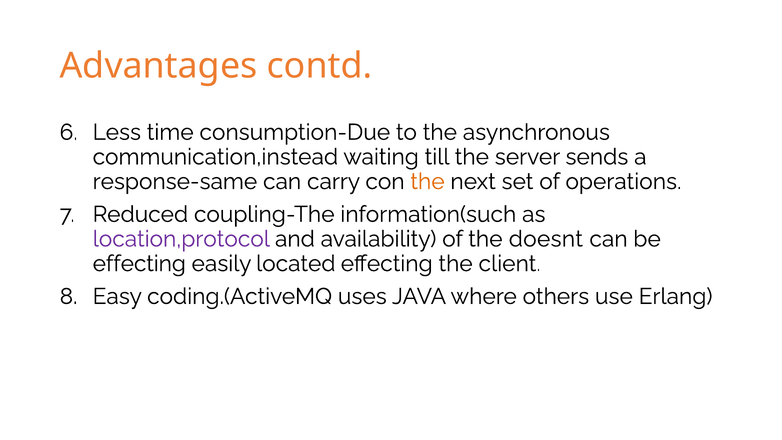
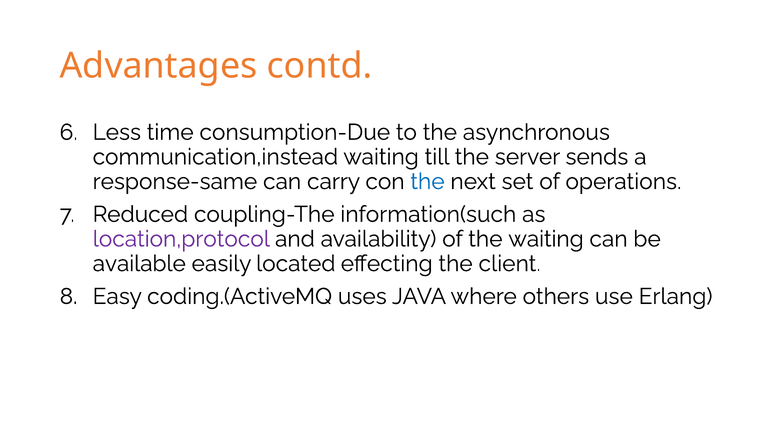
the colour: orange -> blue (428, 181)
the doesnt: doesnt -> waiting (546, 239)
effecting: effecting -> available (139, 264)
